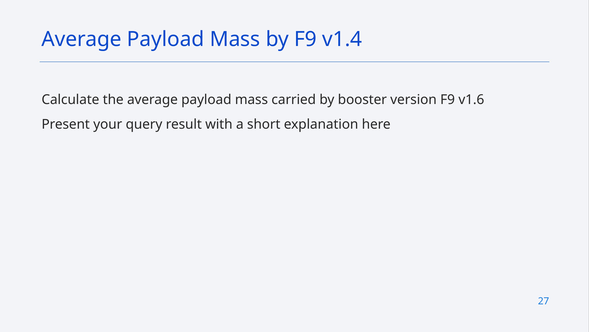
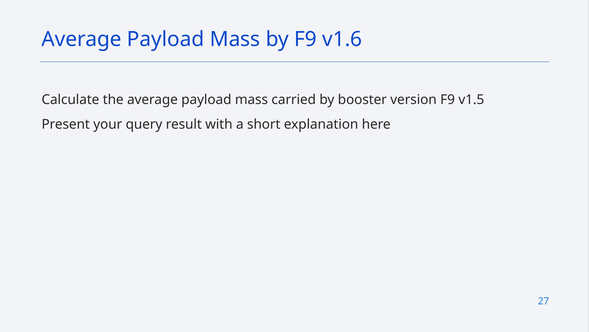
v1.4: v1.4 -> v1.6 (342, 39)
v1.6: v1.6 -> v1.5 (471, 99)
